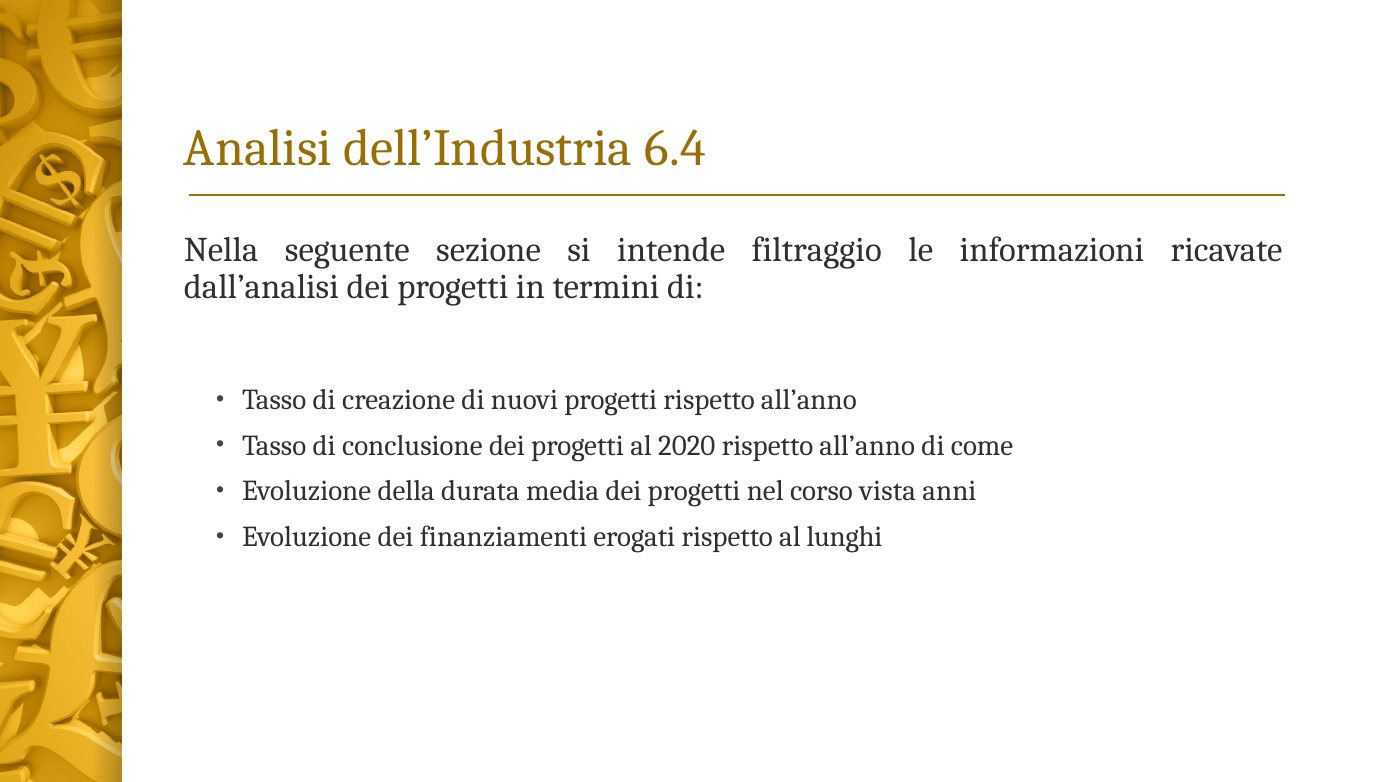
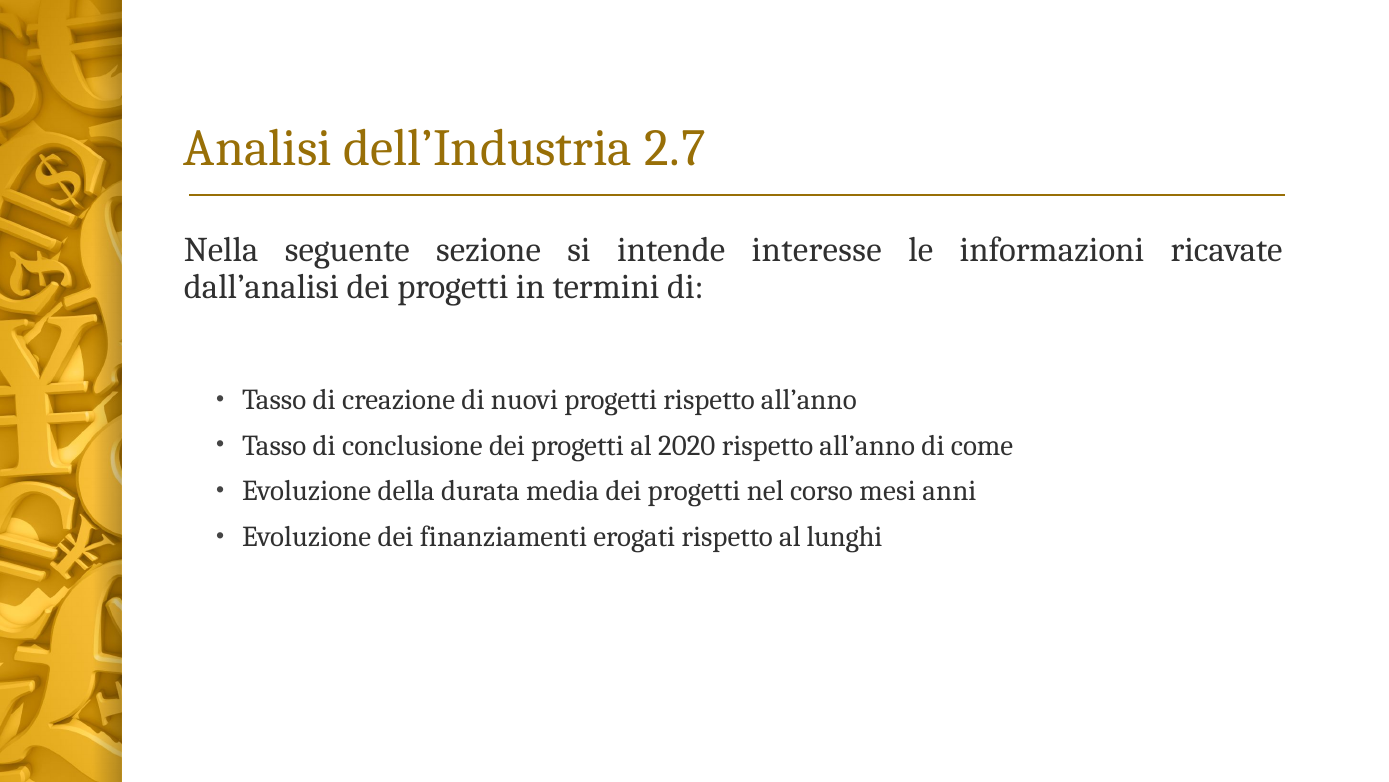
6.4: 6.4 -> 2.7 (675, 149)
filtraggio: filtraggio -> interesse (817, 250)
vista: vista -> mesi (888, 491)
